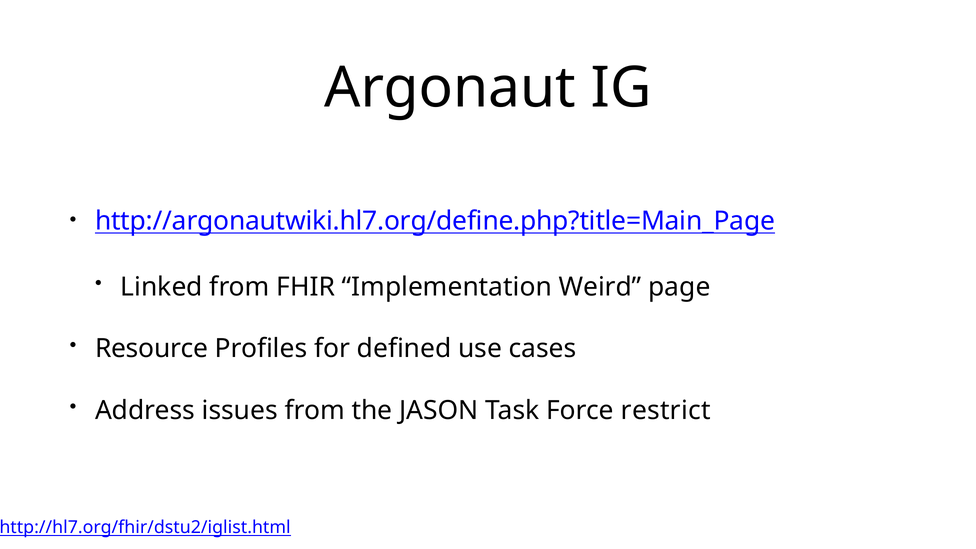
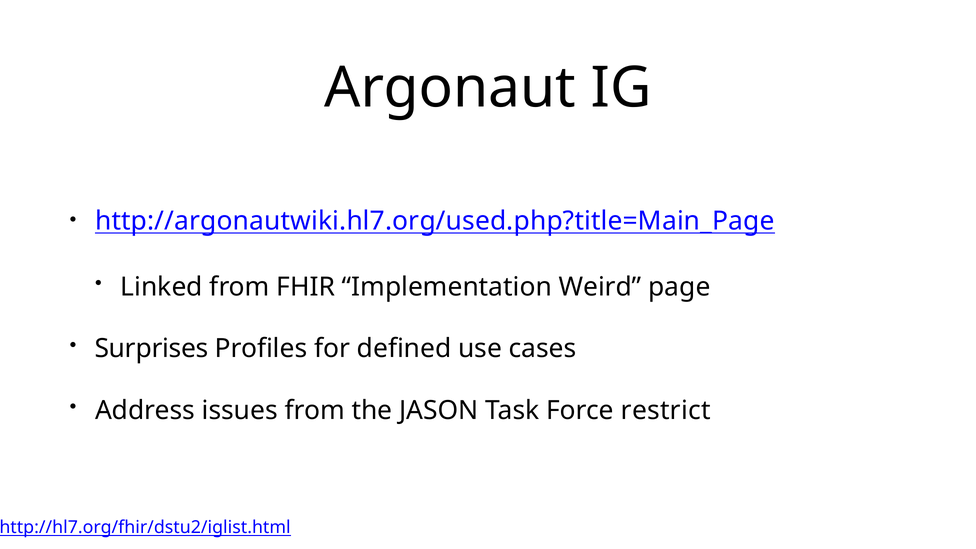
http://argonautwiki.hl7.org/define.php?title=Main_Page: http://argonautwiki.hl7.org/define.php?title=Main_Page -> http://argonautwiki.hl7.org/used.php?title=Main_Page (435, 221)
Resource: Resource -> Surprises (152, 349)
